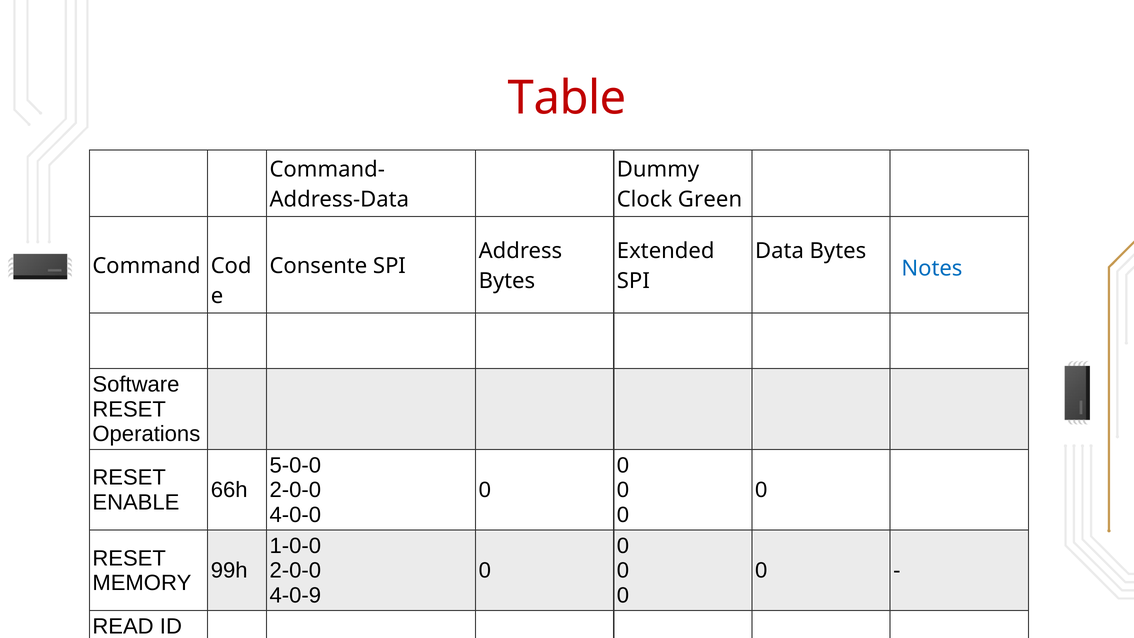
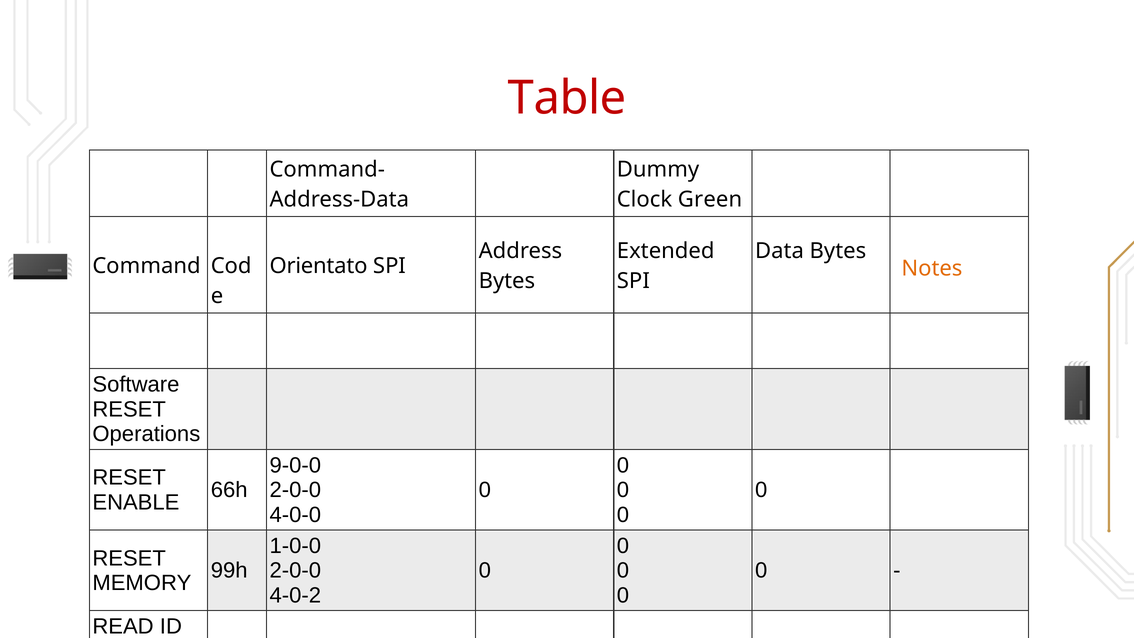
Consente: Consente -> Orientato (318, 266)
Notes colour: blue -> orange (932, 268)
5-0-0: 5-0-0 -> 9-0-0 (295, 465)
4-0-9: 4-0-9 -> 4-0-2 (295, 595)
